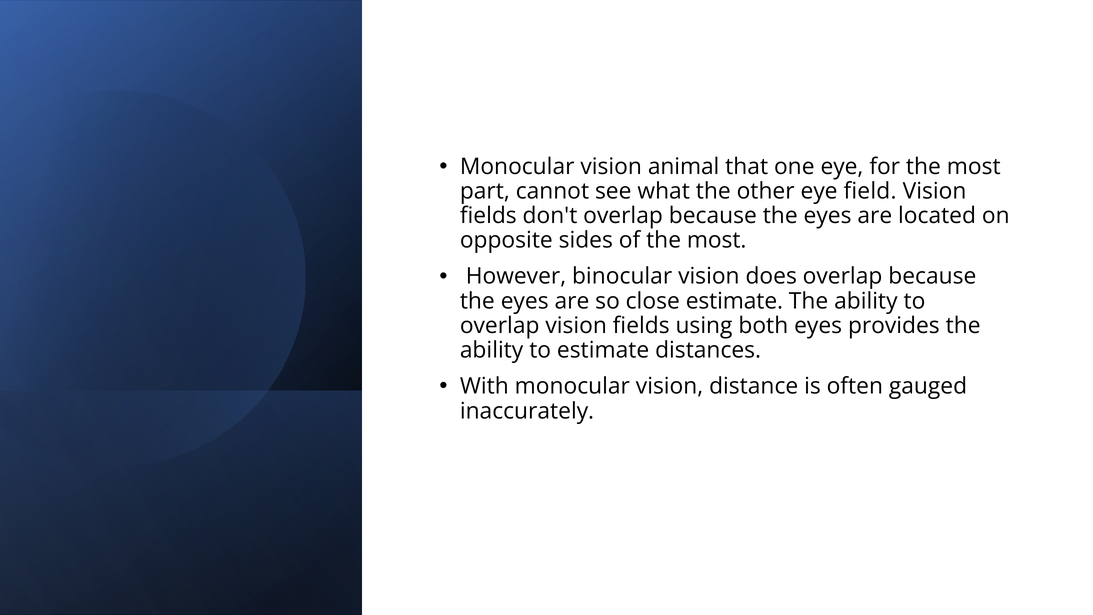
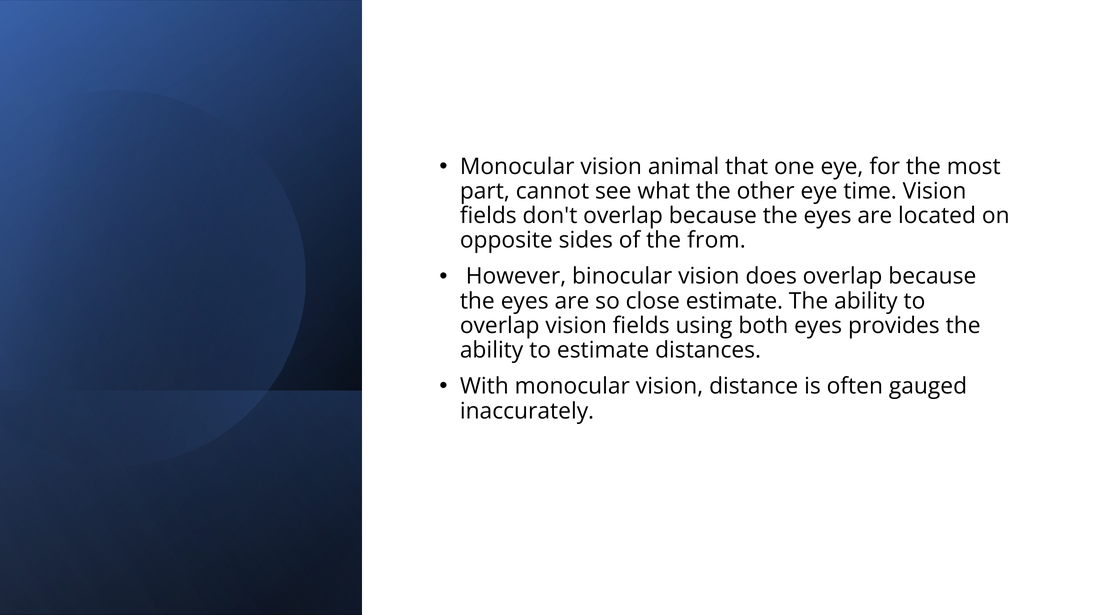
field: field -> time (870, 191)
of the most: most -> from (717, 240)
